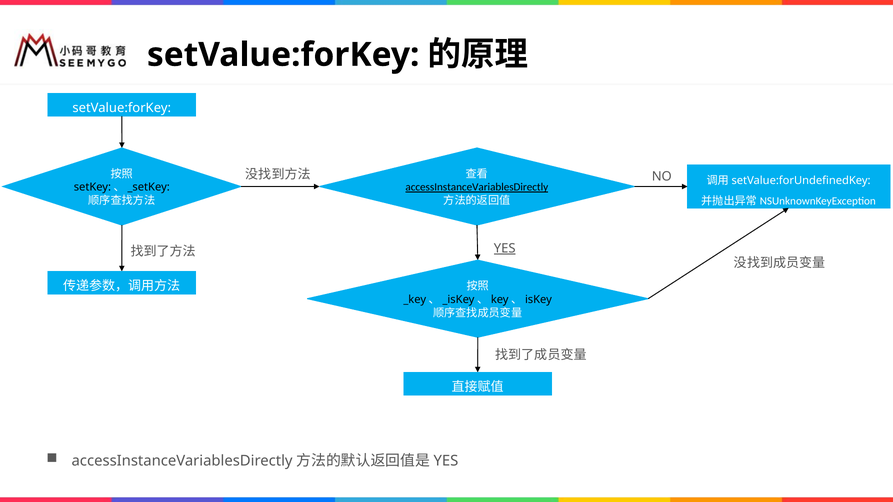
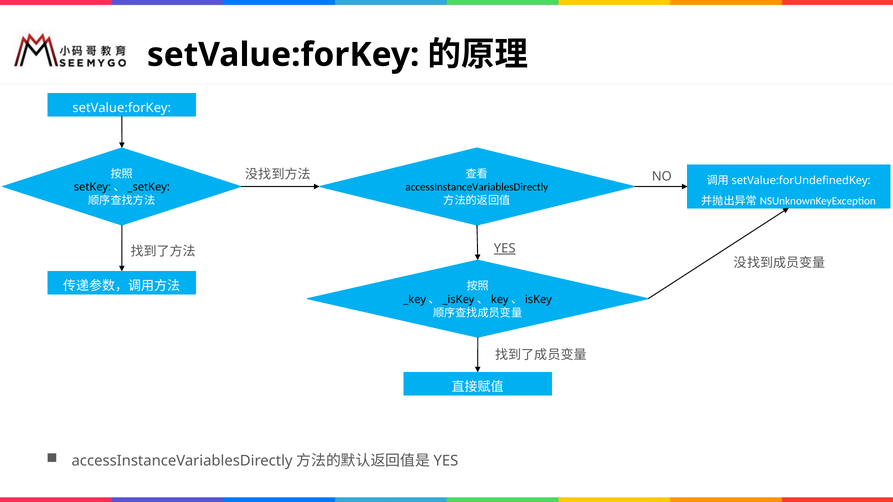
accessInstanceVariablesDirectly underline: present -> none (477, 187)
